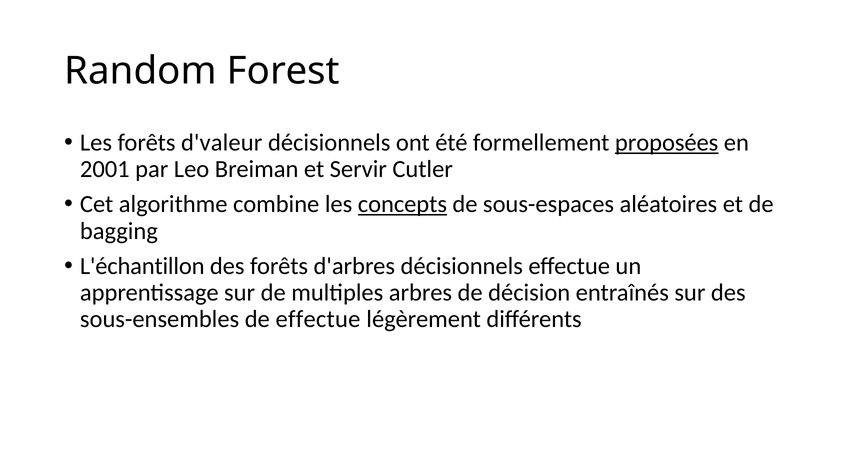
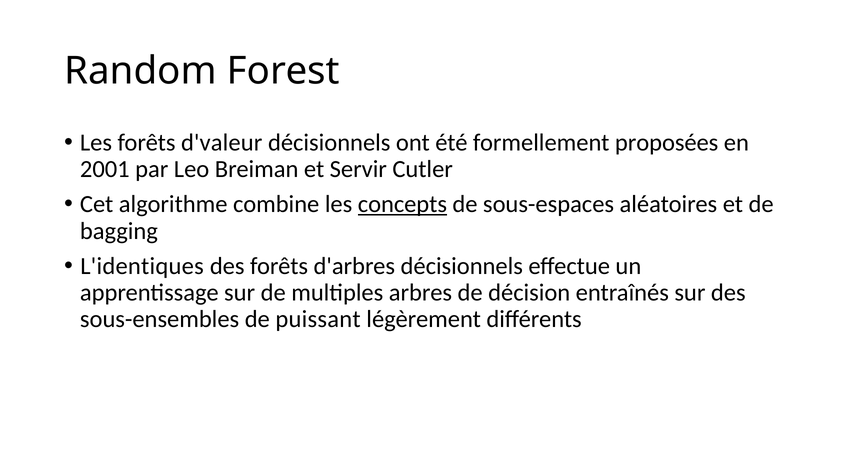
proposées underline: present -> none (667, 142)
L'échantillon: L'échantillon -> L'identiques (142, 266)
de effectue: effectue -> puissant (318, 319)
